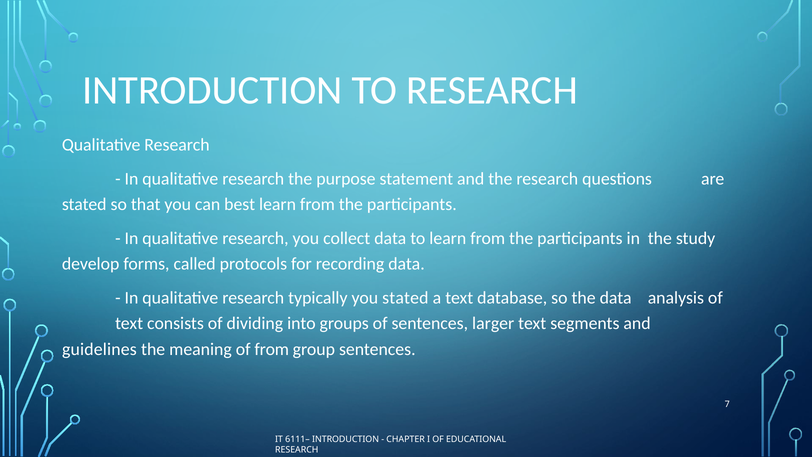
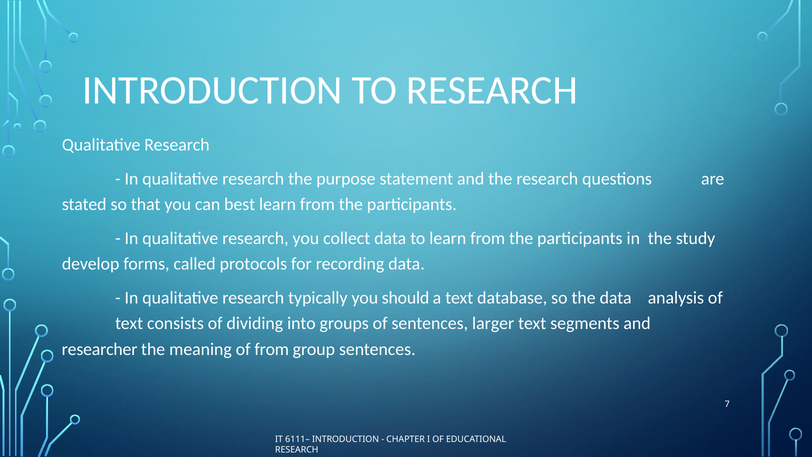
you stated: stated -> should (406, 298)
guidelines: guidelines -> researcher (100, 349)
